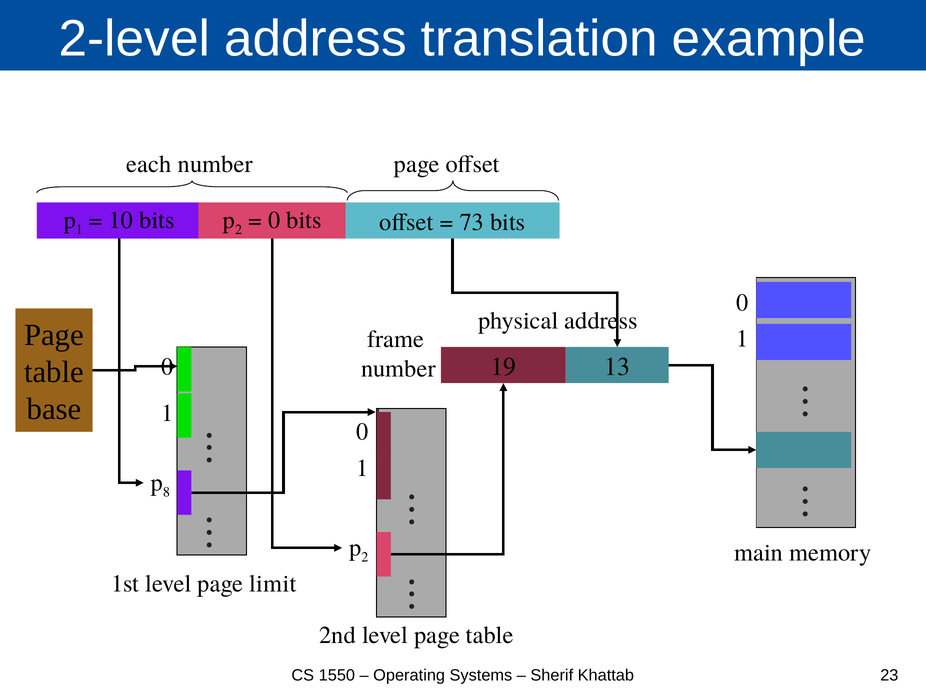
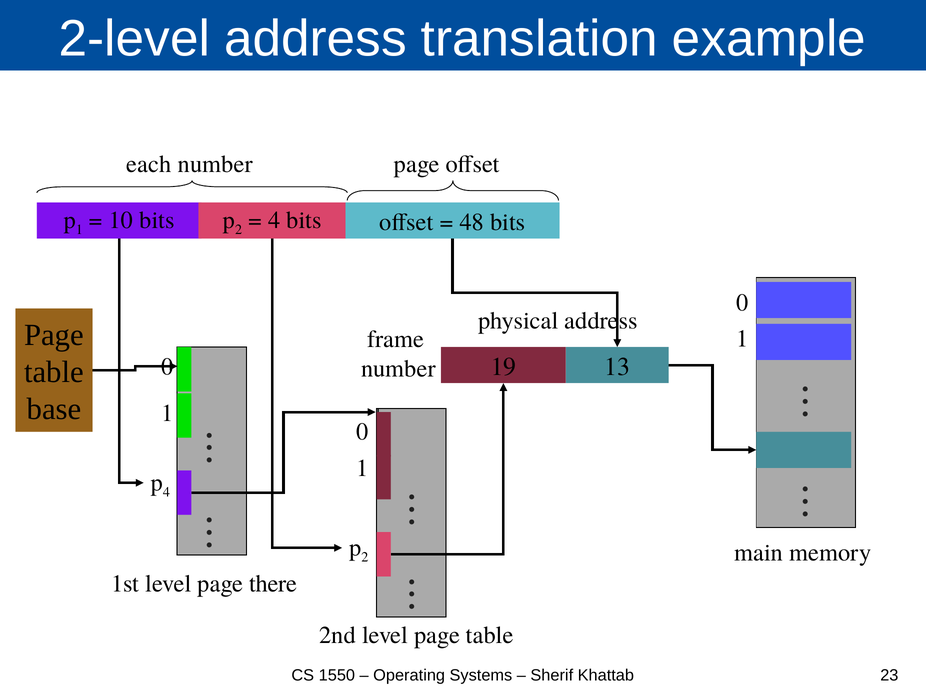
0: 0 -> 4 (274, 220)
73: 73 -> 48 (472, 222)
8: 8 -> 4 (166, 492)
limit: limit -> there (273, 584)
